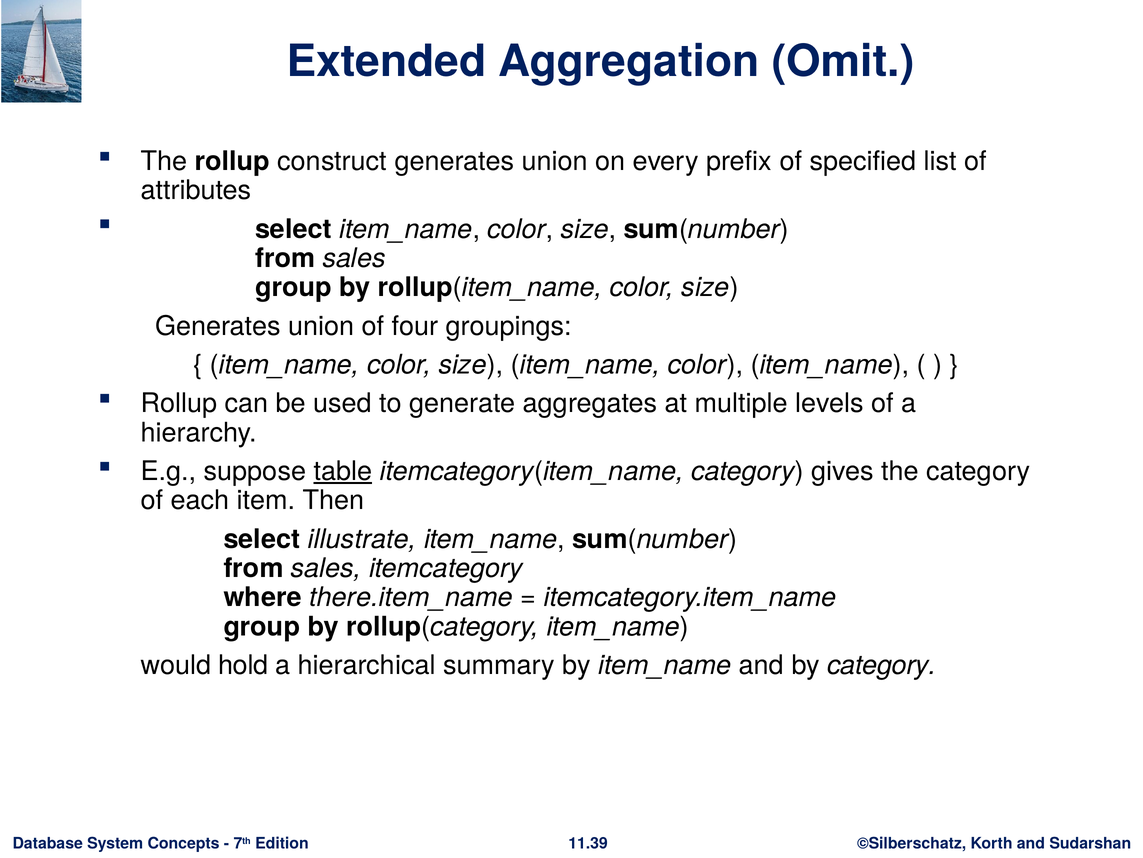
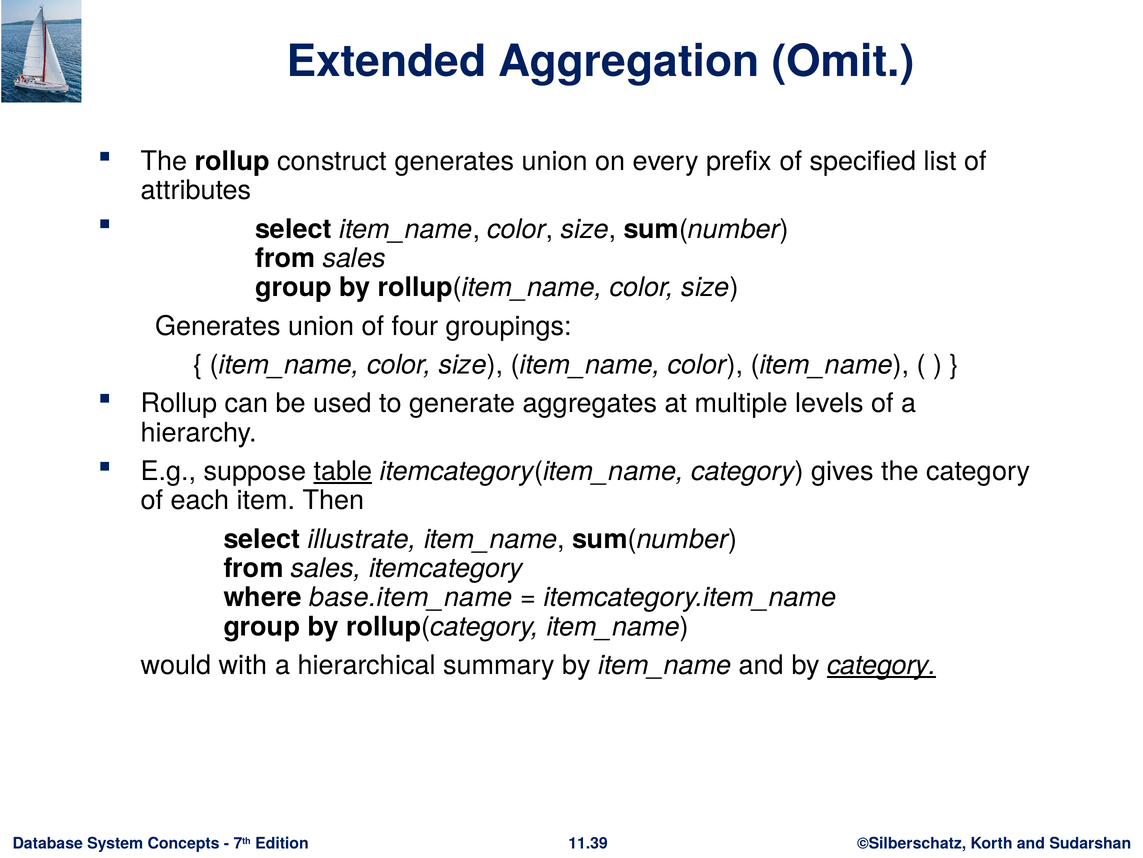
there.item_name: there.item_name -> base.item_name (411, 597)
hold: hold -> with (243, 665)
category underline: none -> present (882, 665)
